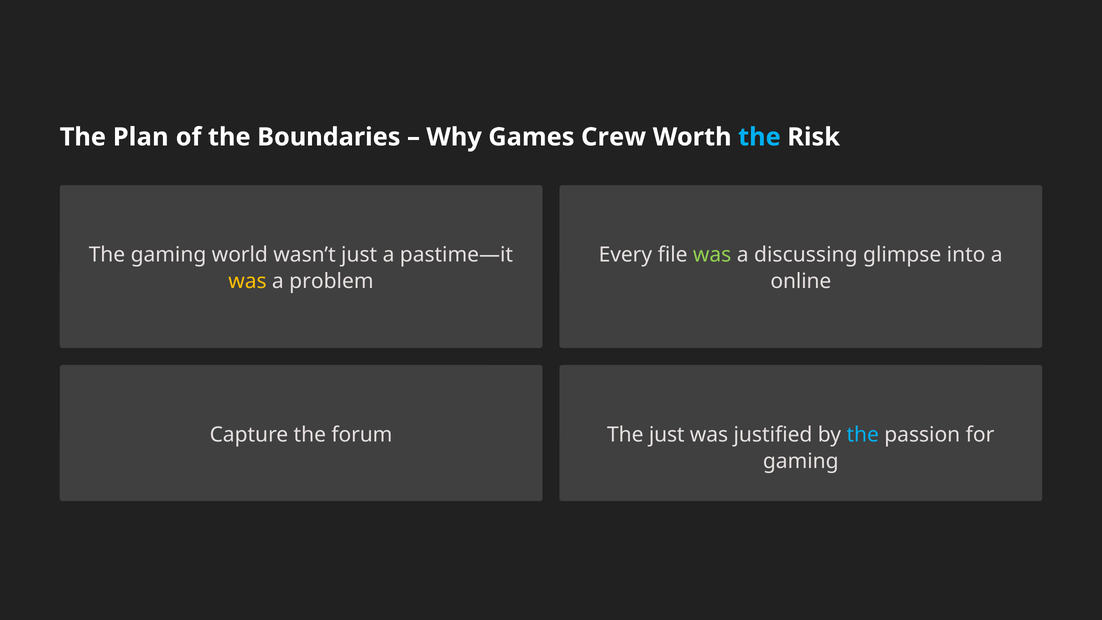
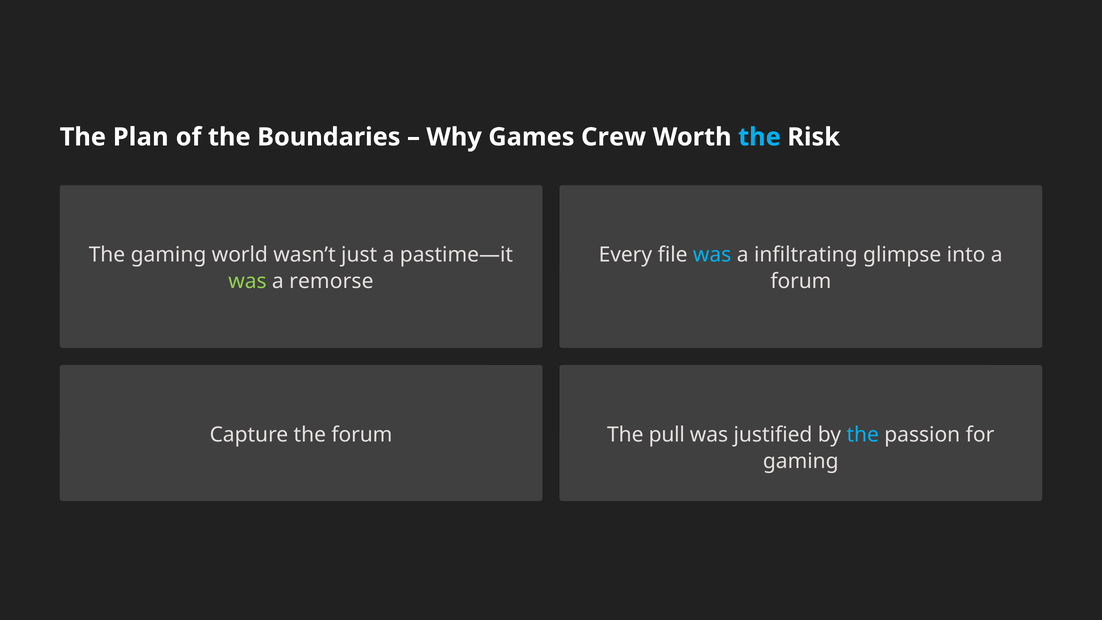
was colour: light green -> light blue (712, 255)
discussing: discussing -> infiltrating (806, 255)
was colour: yellow -> light green (247, 281)
problem: problem -> remorse (331, 281)
online: online -> forum (801, 281)
The just: just -> pull (667, 435)
